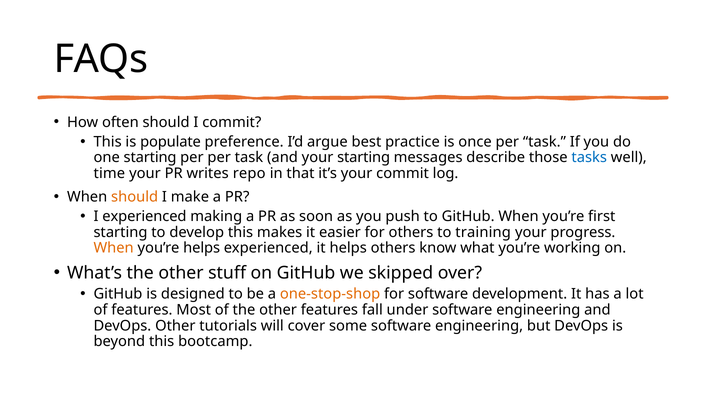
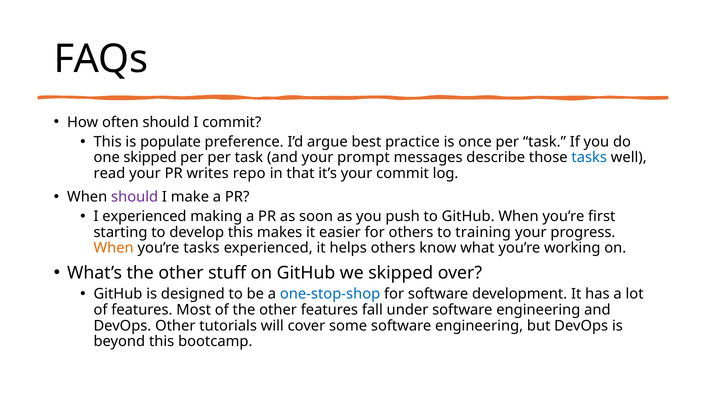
one starting: starting -> skipped (150, 158)
your starting: starting -> prompt (363, 158)
time: time -> read (109, 174)
should colour: orange -> purple (135, 197)
you’re helps: helps -> tasks (202, 248)
one-stop-shop colour: orange -> blue (330, 294)
